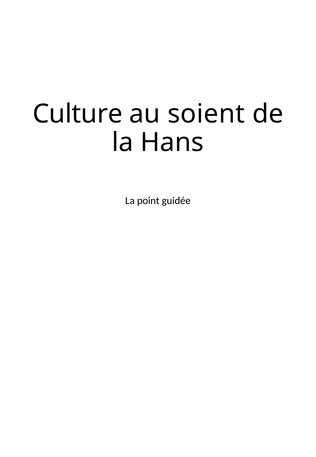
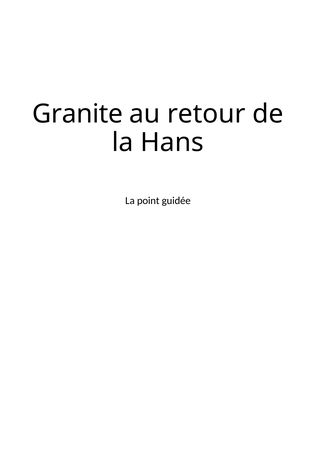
Culture: Culture -> Granite (78, 114)
soient: soient -> retour (206, 114)
